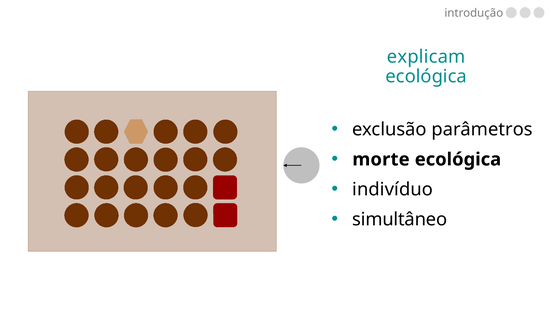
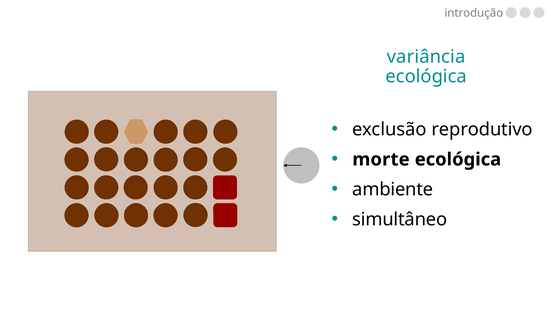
explicam: explicam -> variância (426, 57)
parâmetros: parâmetros -> reprodutivo (482, 129)
indivíduo: indivíduo -> ambiente (393, 189)
